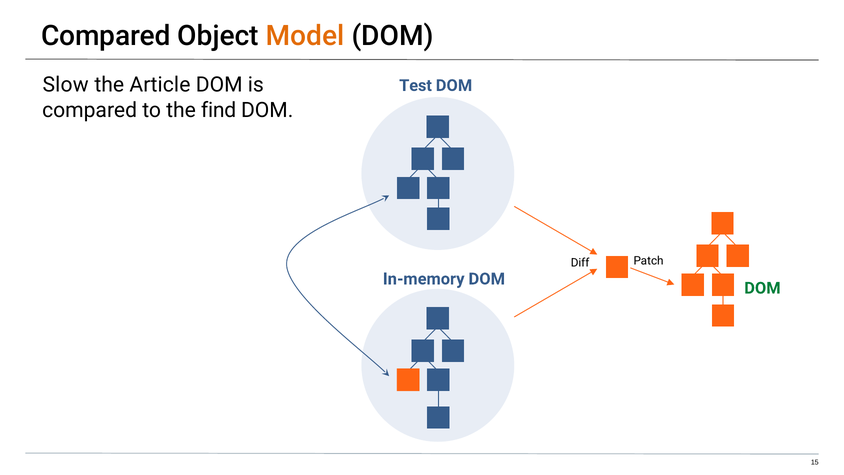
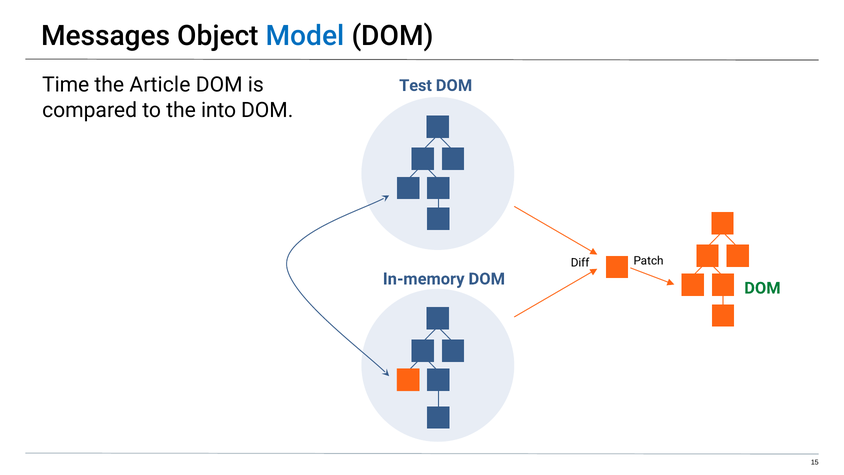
Compared: Compared -> Messages (106, 36)
Model colour: orange -> blue (305, 36)
Slow: Slow -> Time (66, 85)
find: find -> into (219, 110)
